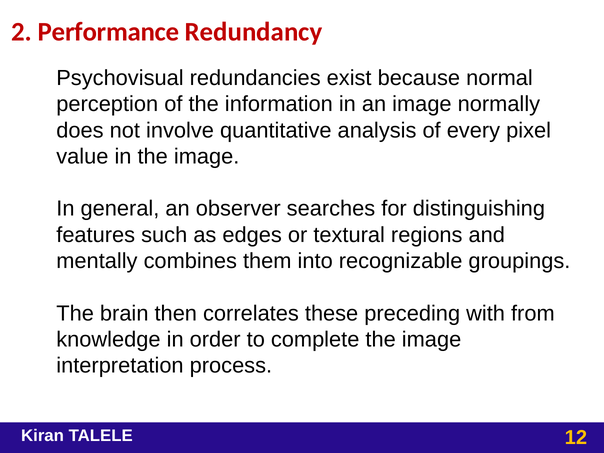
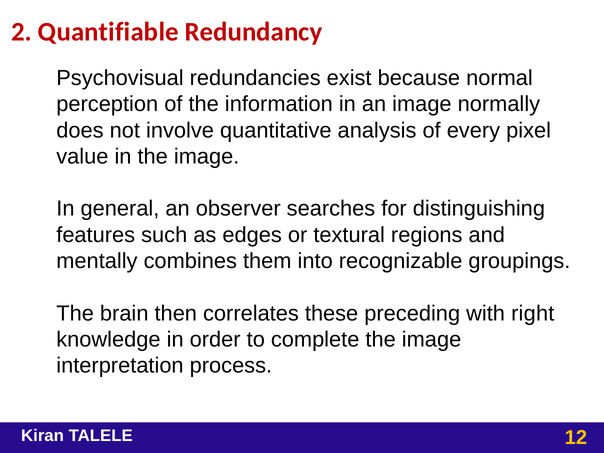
Performance: Performance -> Quantifiable (108, 32)
from: from -> right (533, 313)
